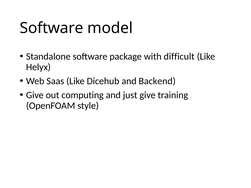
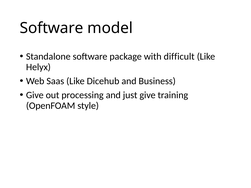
Backend: Backend -> Business (157, 81)
computing: computing -> processing (83, 95)
